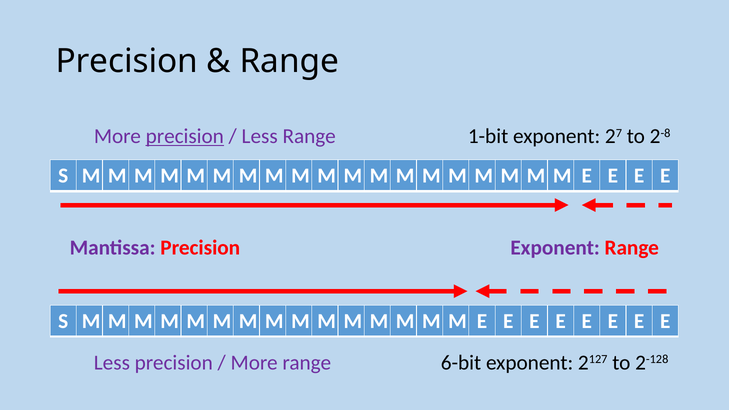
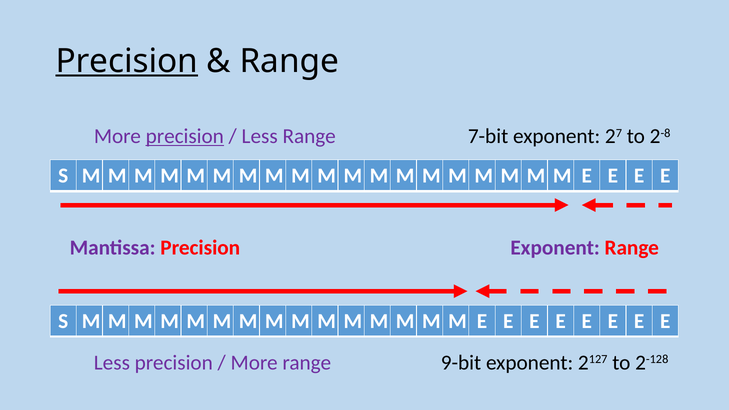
Precision underline: none -> present (127, 61)
1-bit: 1-bit -> 7-bit (488, 136)
6-bit: 6-bit -> 9-bit (461, 363)
